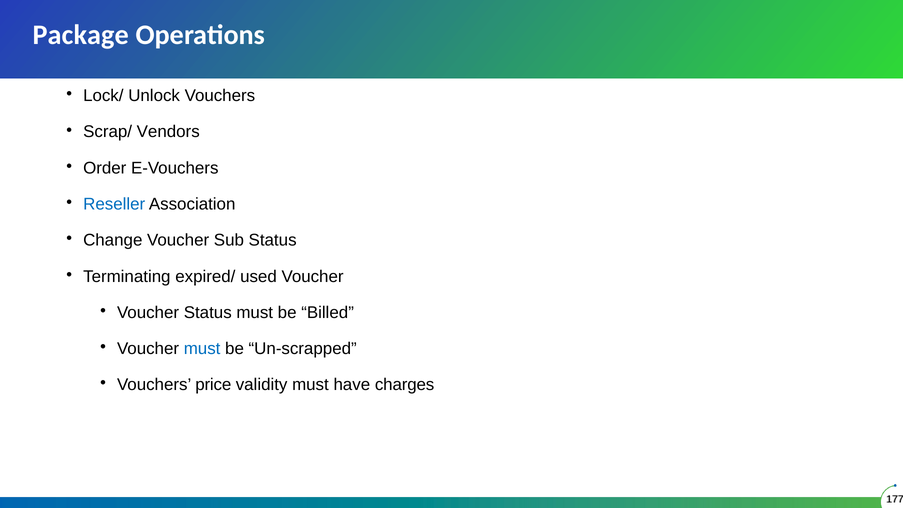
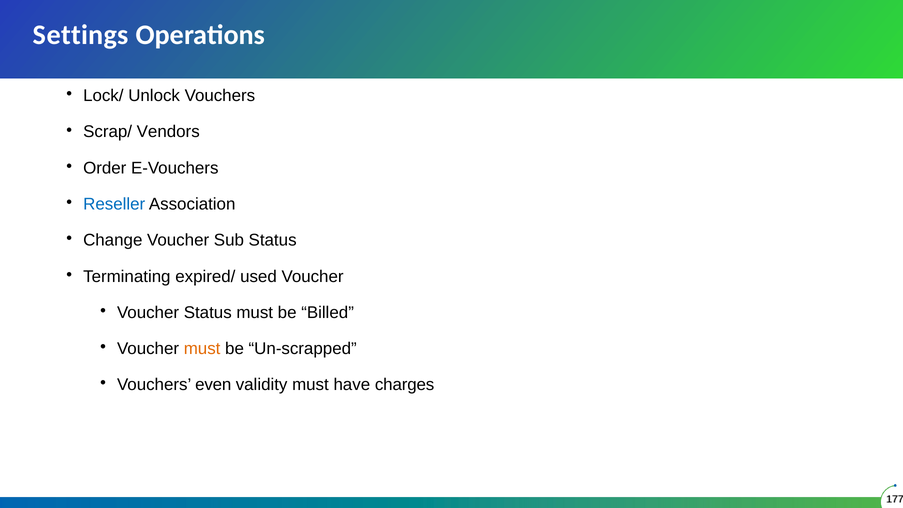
Package: Package -> Settings (81, 35)
must colour: blue -> orange (202, 349)
price: price -> even (213, 385)
